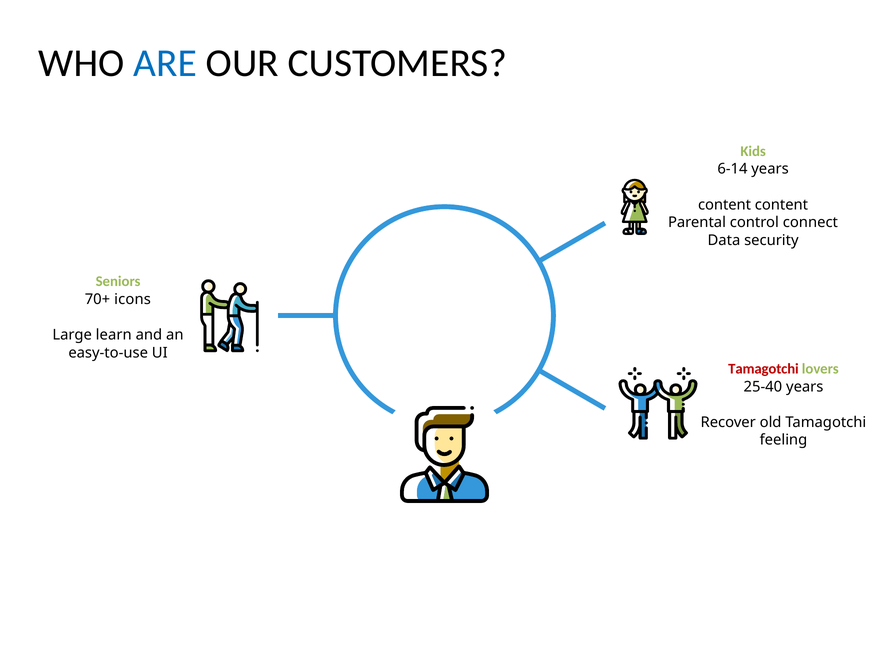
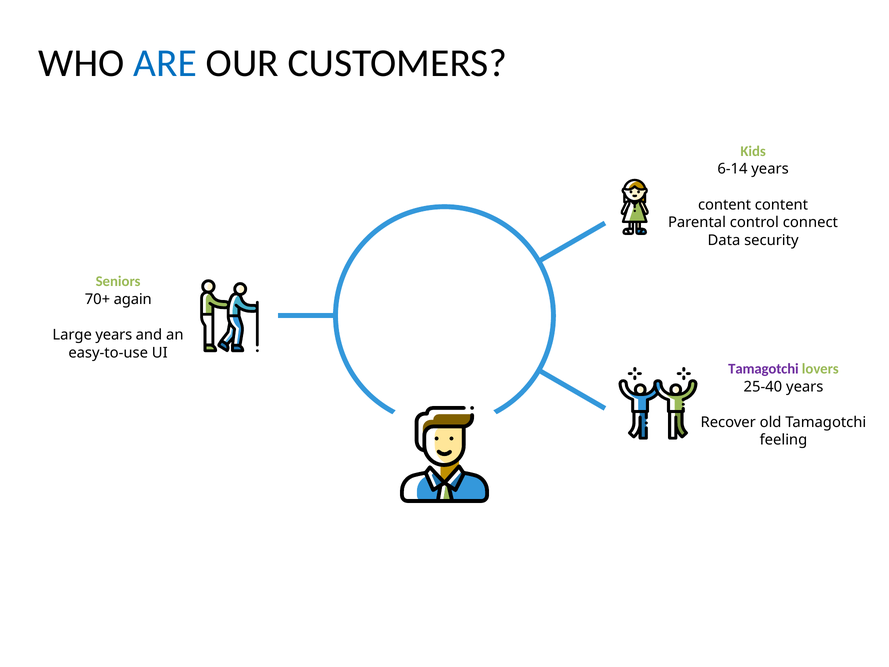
icons: icons -> again (133, 299)
Large learn: learn -> years (114, 335)
Tamagotchi colour: red -> purple (763, 369)
